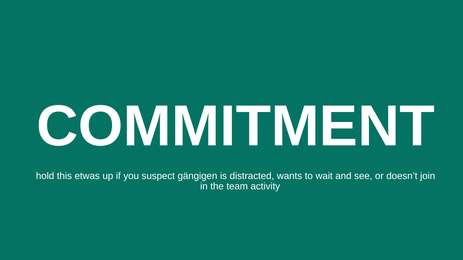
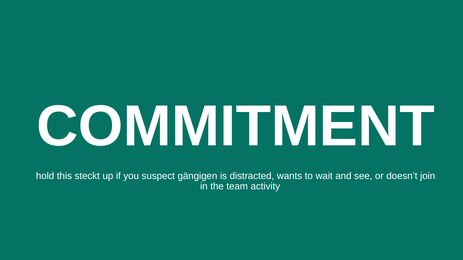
etwas: etwas -> steckt (87, 176)
